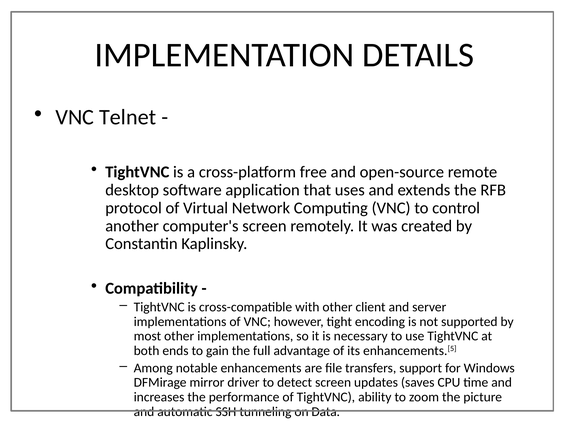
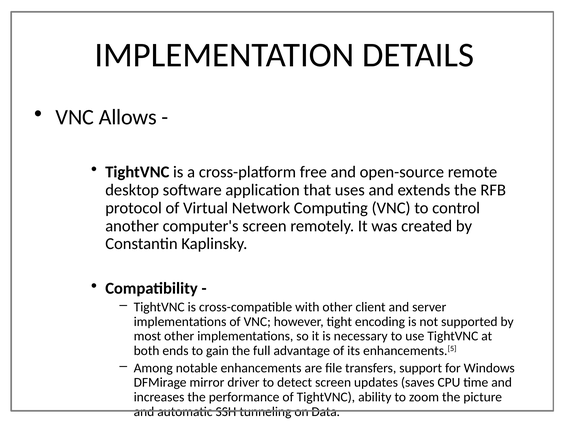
Telnet: Telnet -> Allows (128, 117)
